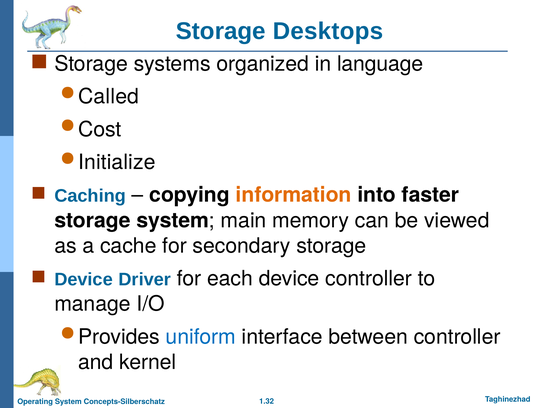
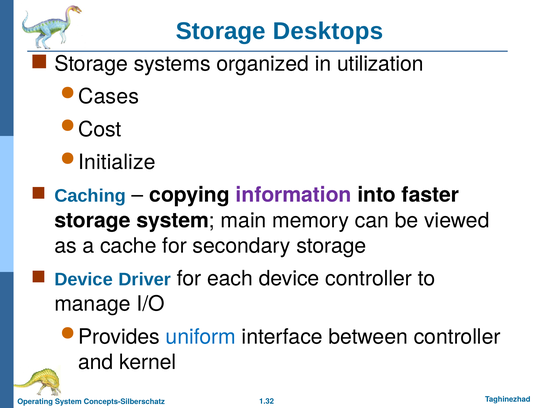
language: language -> utilization (380, 64)
Called: Called -> Cases (109, 97)
information colour: orange -> purple (294, 195)
